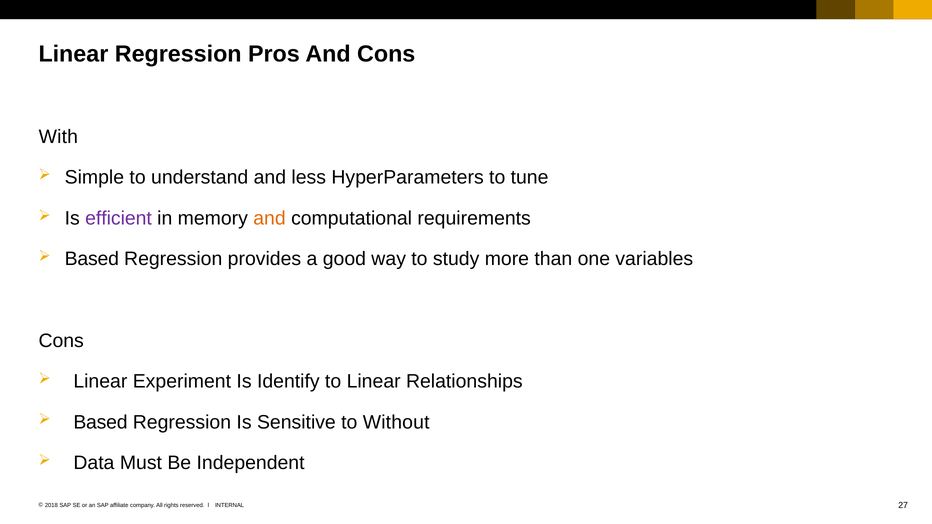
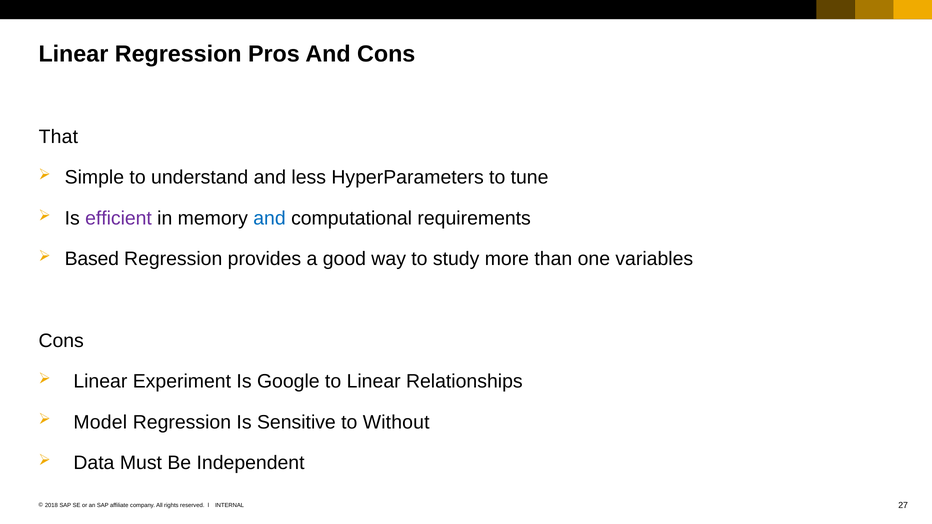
With: With -> That (58, 137)
and colour: orange -> blue (270, 218)
Identify: Identify -> Google (288, 381)
Based: Based -> Model (100, 422)
